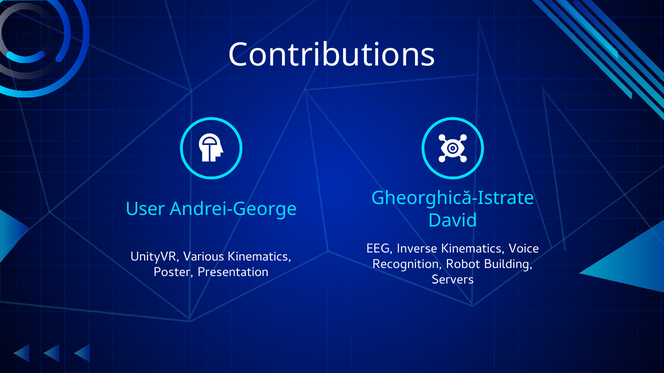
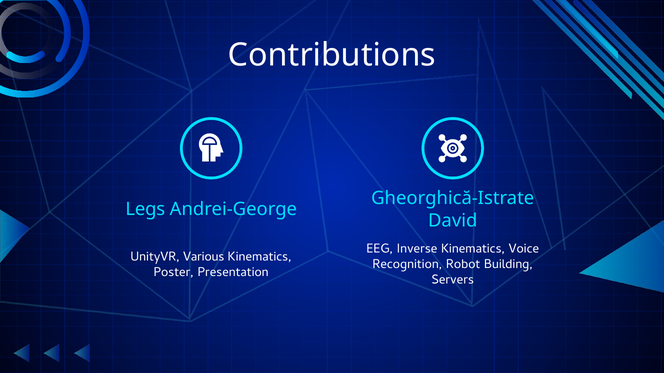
User: User -> Legs (145, 210)
